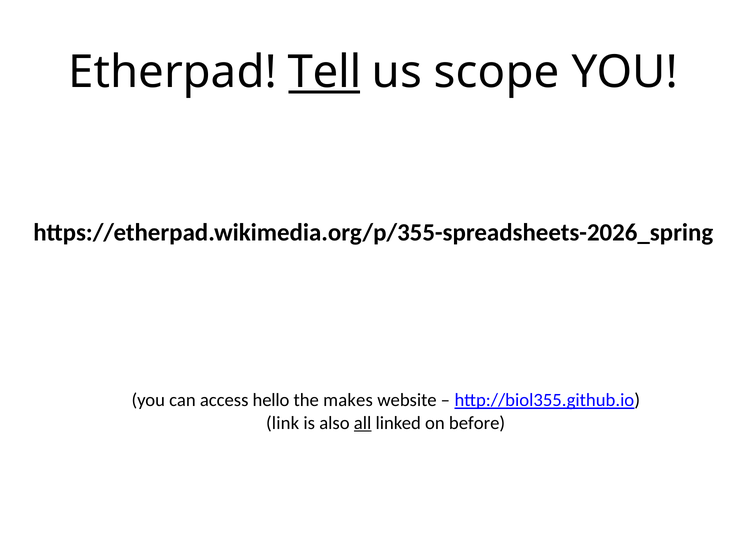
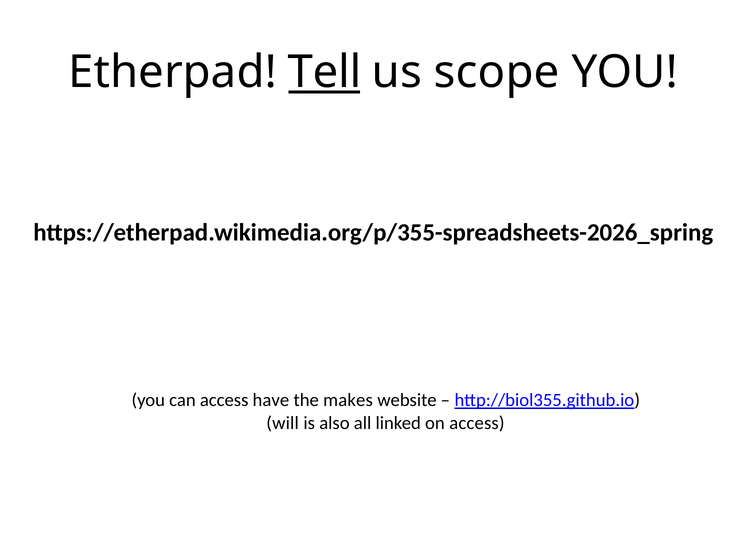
hello: hello -> have (271, 400)
link: link -> will (283, 423)
all underline: present -> none (363, 423)
on before: before -> access (477, 423)
